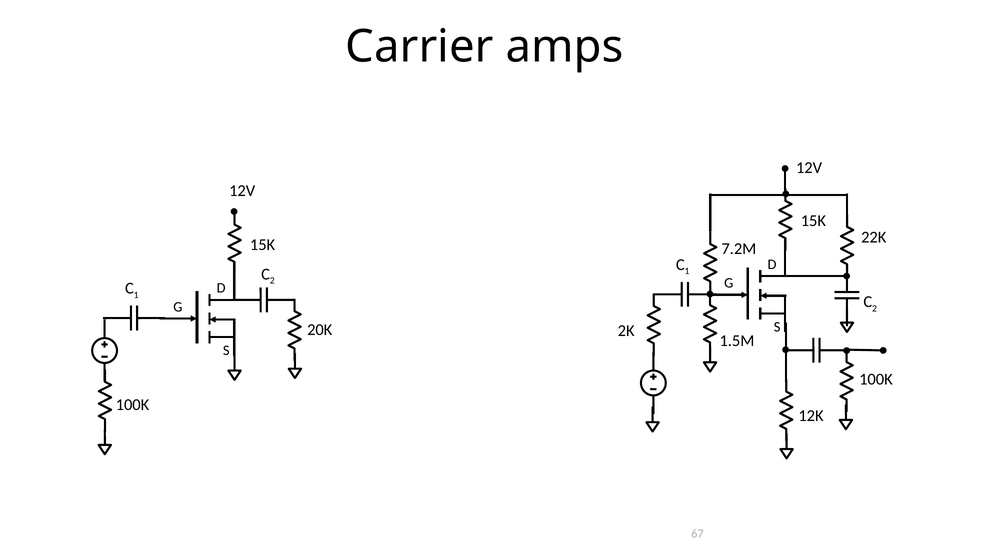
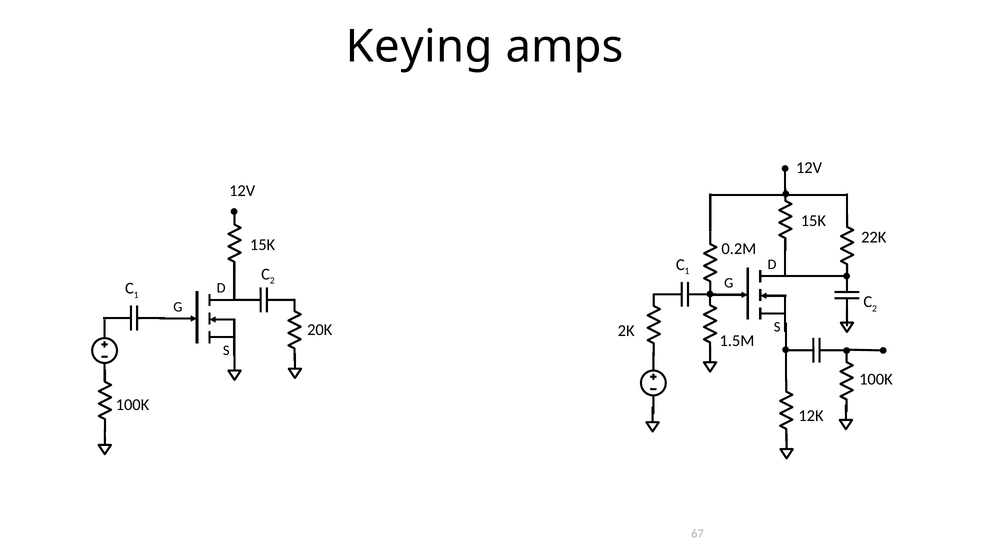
Carrier: Carrier -> Keying (419, 47)
7.2M: 7.2M -> 0.2M (739, 249)
